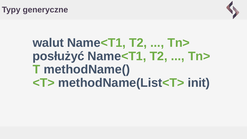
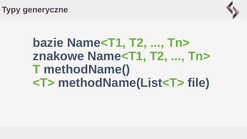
walut: walut -> bazie (48, 43)
posłużyć: posłużyć -> znakowe (58, 56)
init: init -> file (199, 83)
